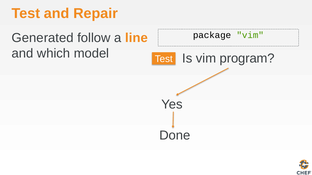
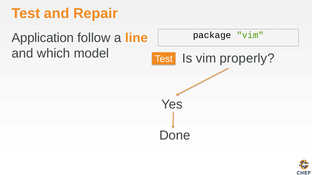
Generated: Generated -> Application (43, 38)
program: program -> properly (247, 58)
